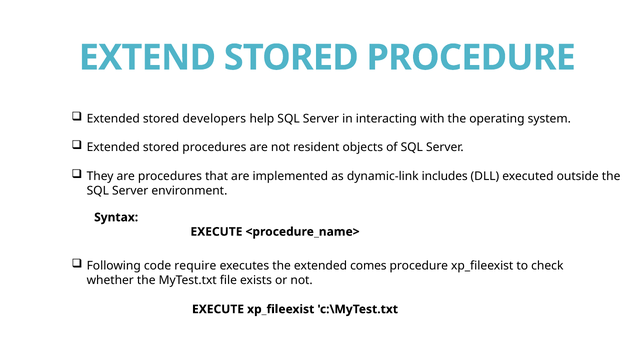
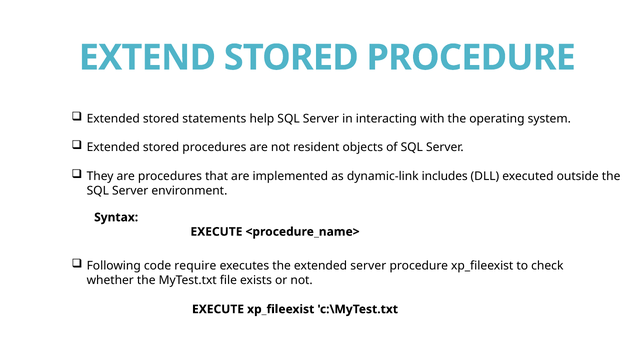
developers: developers -> statements (214, 119)
extended comes: comes -> server (368, 266)
